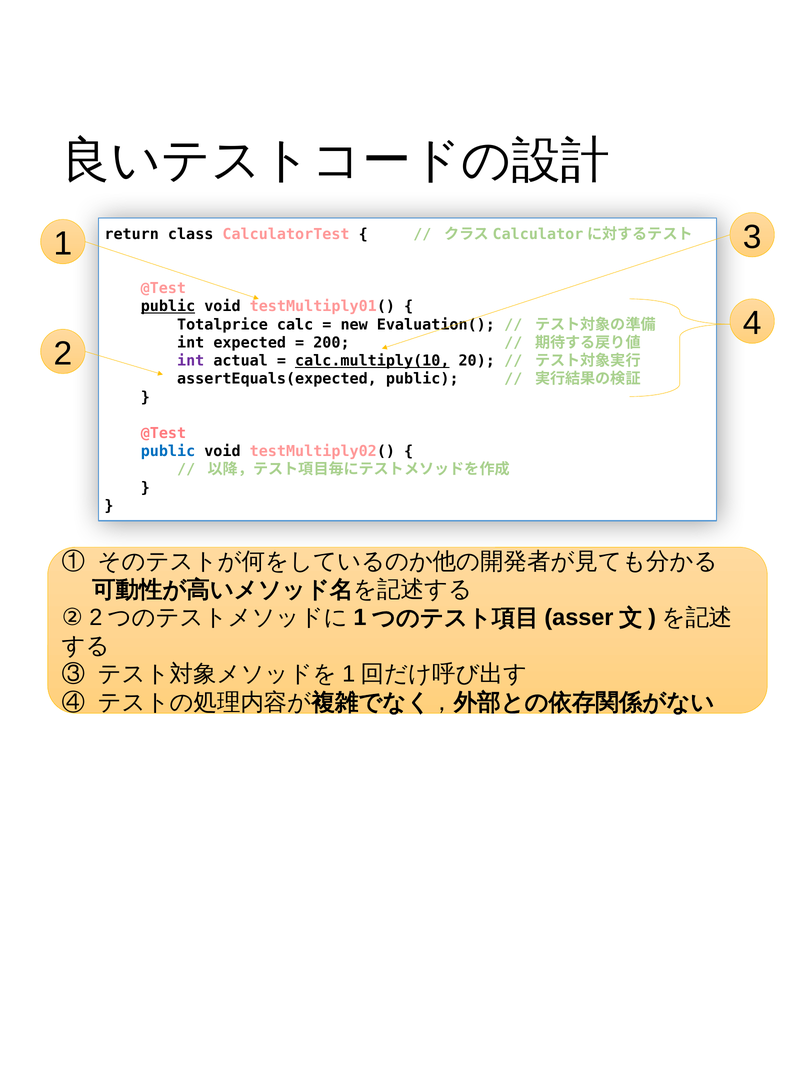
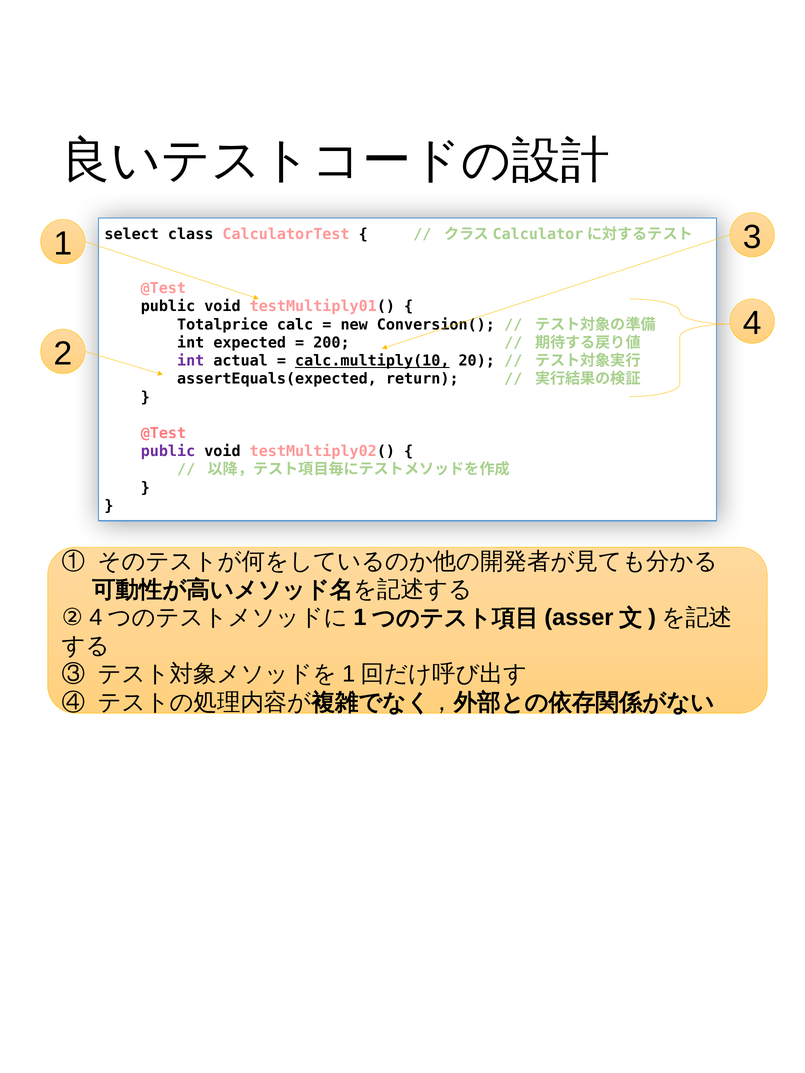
return: return -> select (132, 234)
public underline: present -> none (168, 307)
Evaluation(: Evaluation( -> Conversion( (436, 325)
assertEquals(expected public: public -> return (422, 379)
public colour: blue -> purple (168, 452)
② 2: 2 -> 4 (96, 618)
